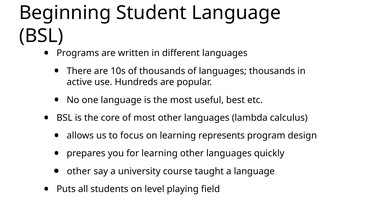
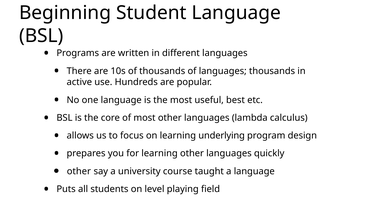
represents: represents -> underlying (222, 135)
